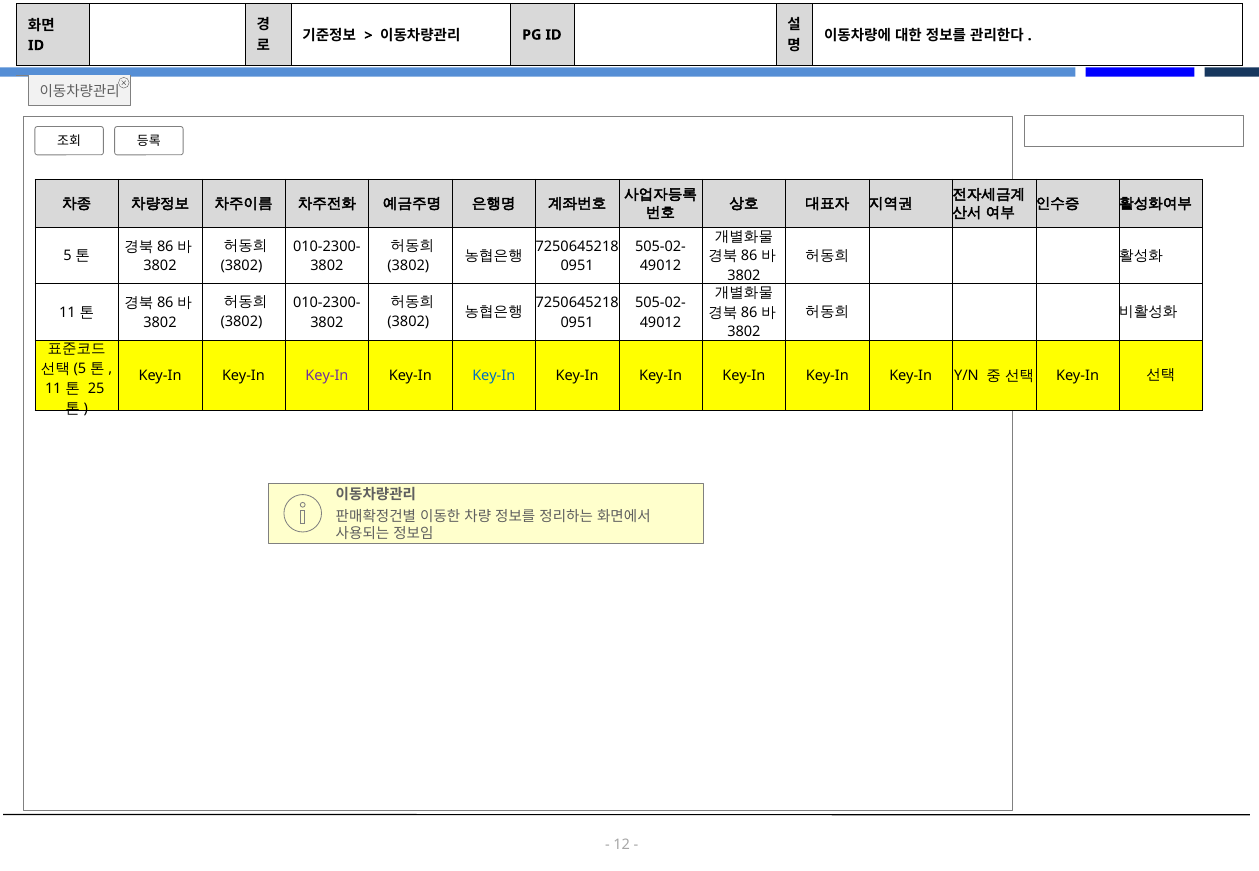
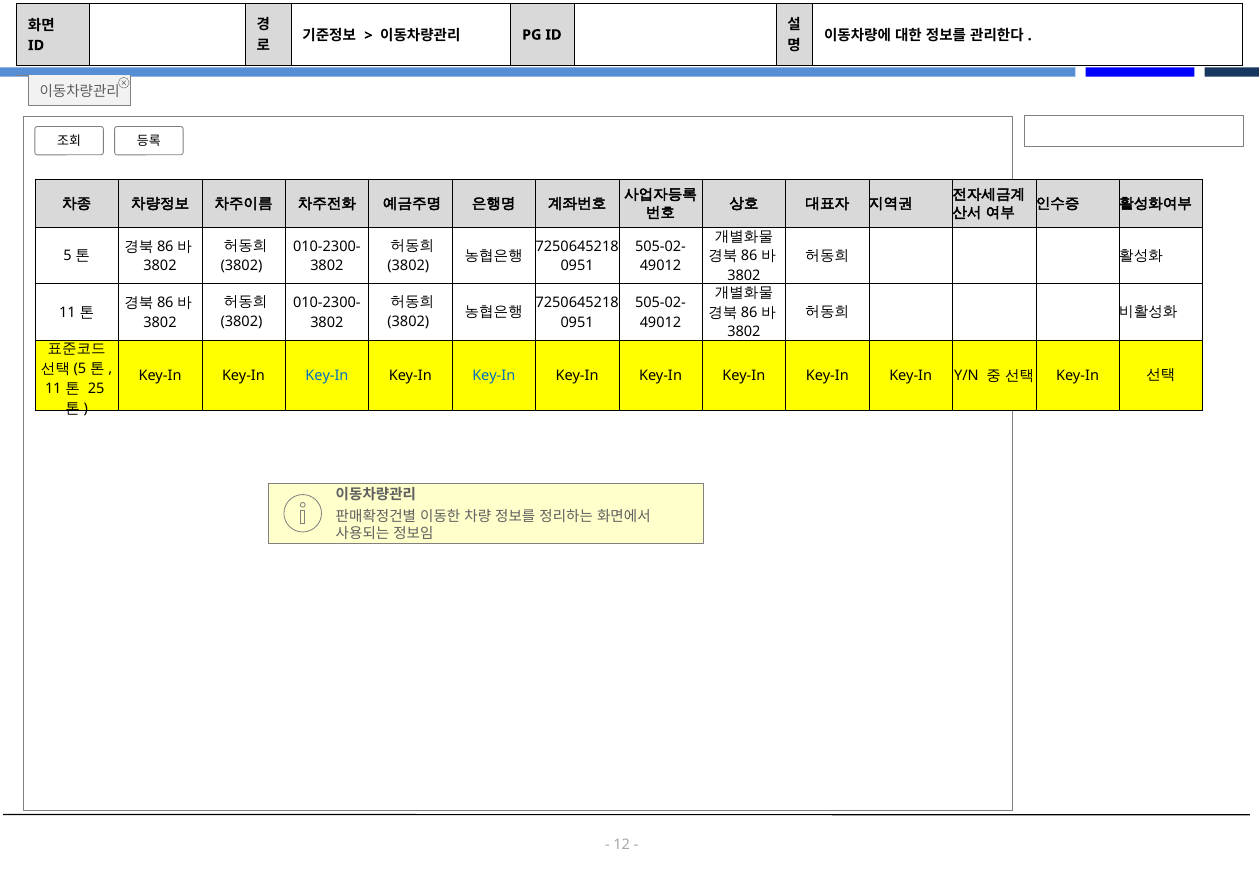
Key-In colour: purple -> blue (327, 376)
